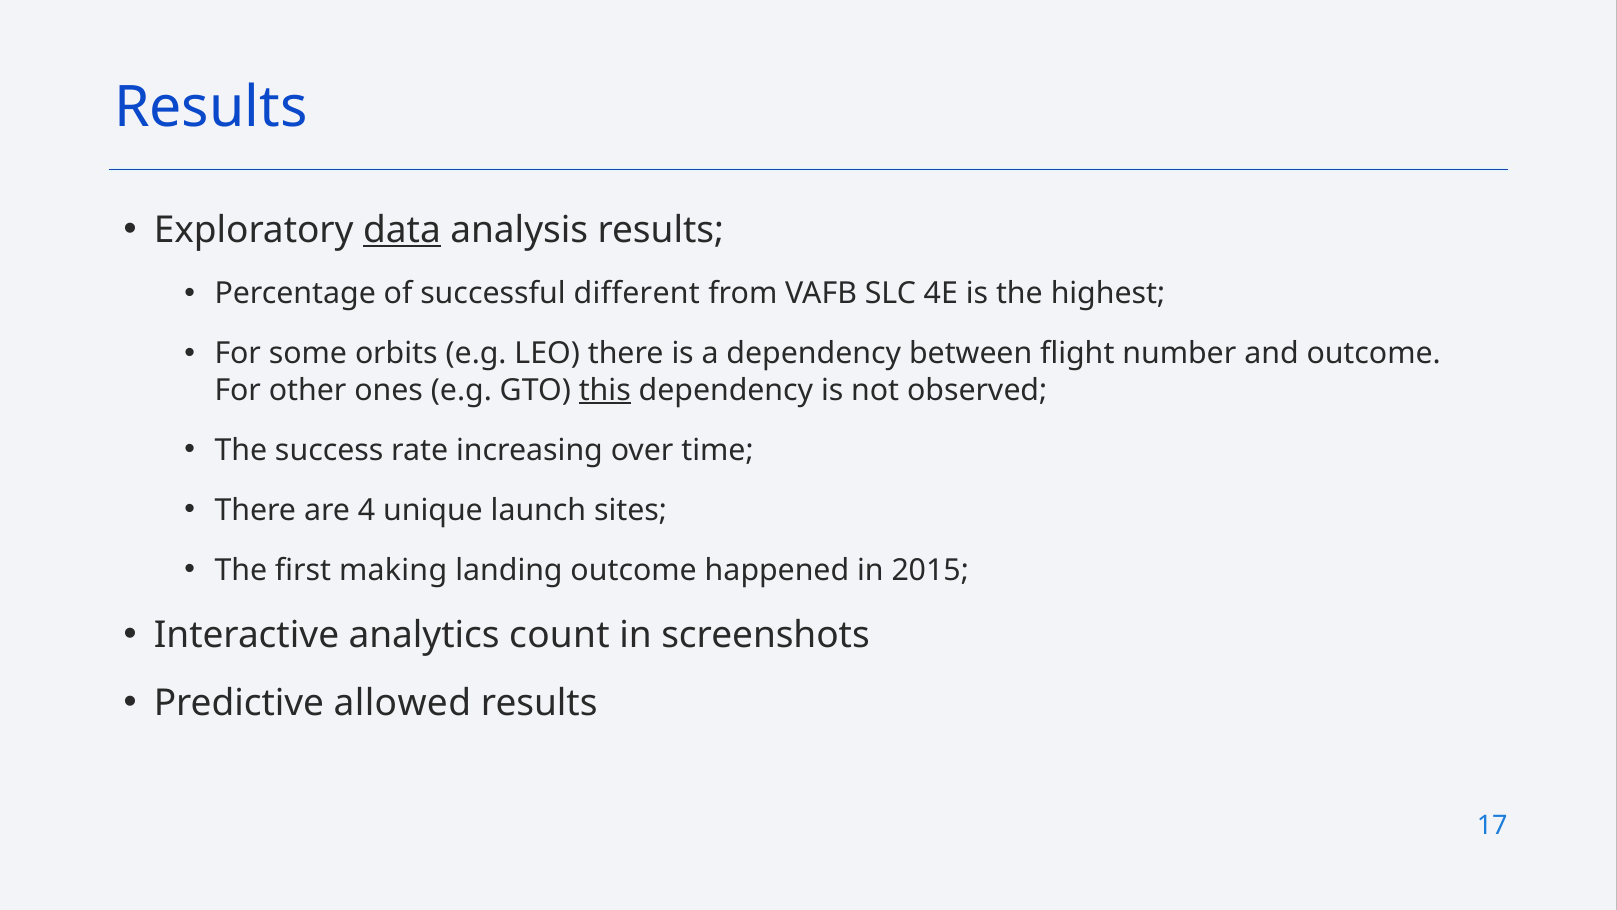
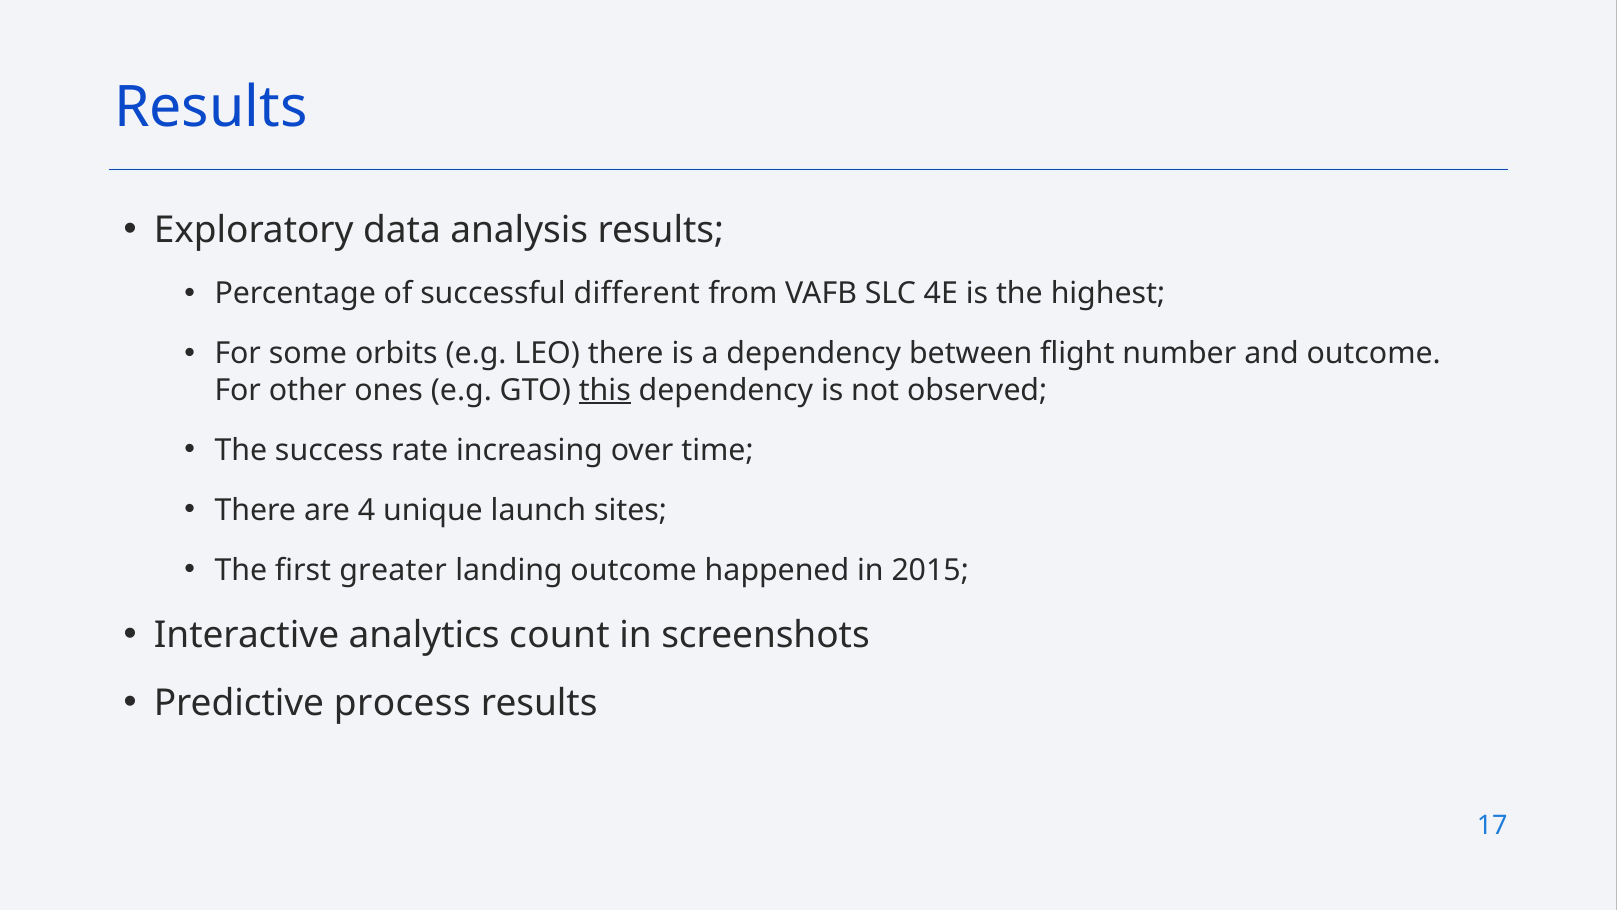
data underline: present -> none (402, 230)
making: making -> greater (393, 570)
allowed: allowed -> process (402, 702)
